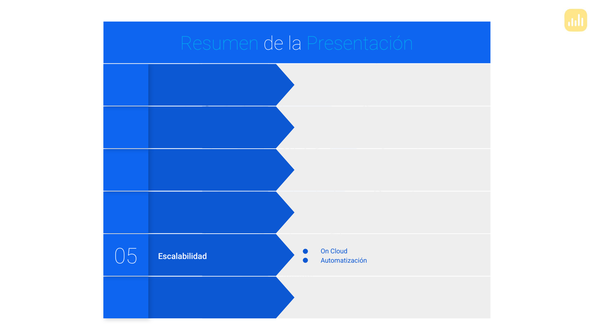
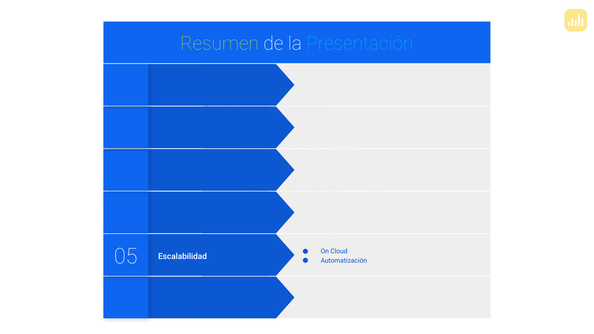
Resumen colour: light blue -> light green (220, 44)
